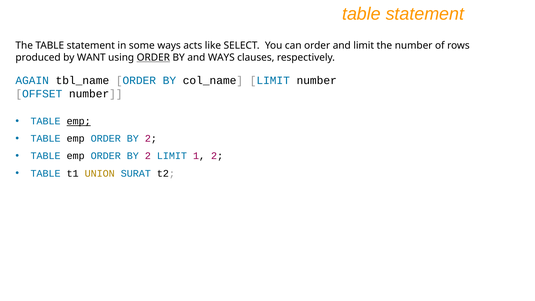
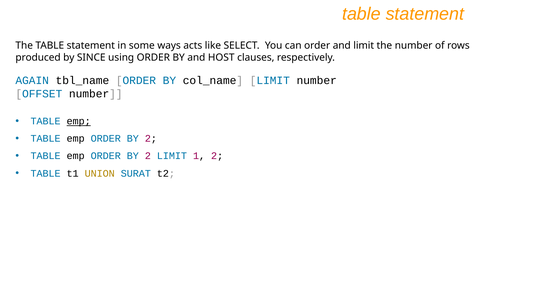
WANT: WANT -> SINCE (91, 57)
ORDER underline: present -> none (153, 57)
and WAYS: WAYS -> HOST (221, 57)
